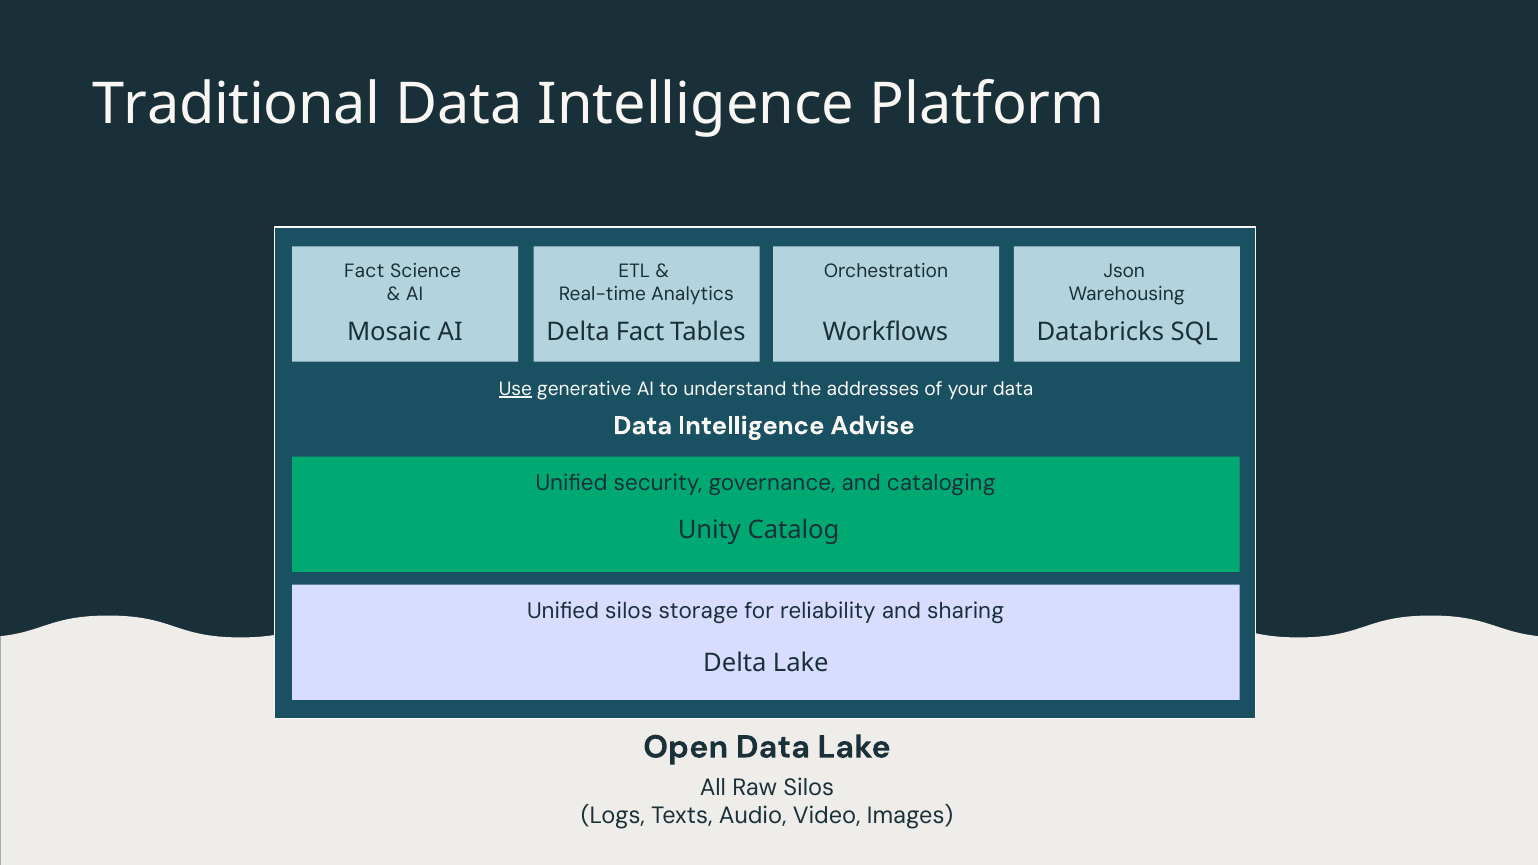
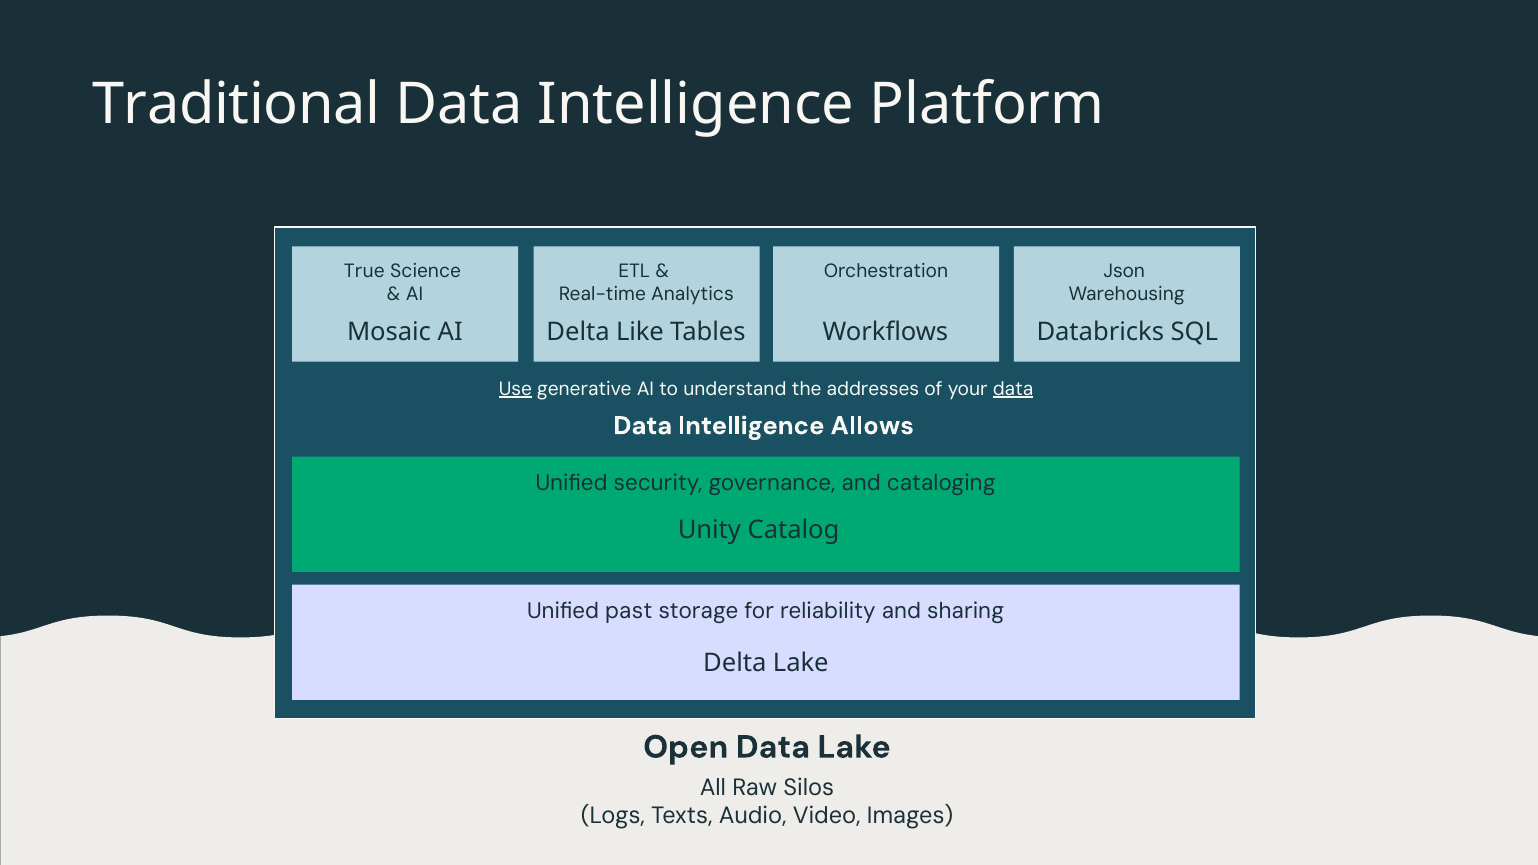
Fact: Fact -> True (364, 271)
Delta Fact: Fact -> Like (640, 332)
data underline: none -> present (1013, 389)
Advise: Advise -> Allows (872, 426)
Unified silos: silos -> past (629, 611)
